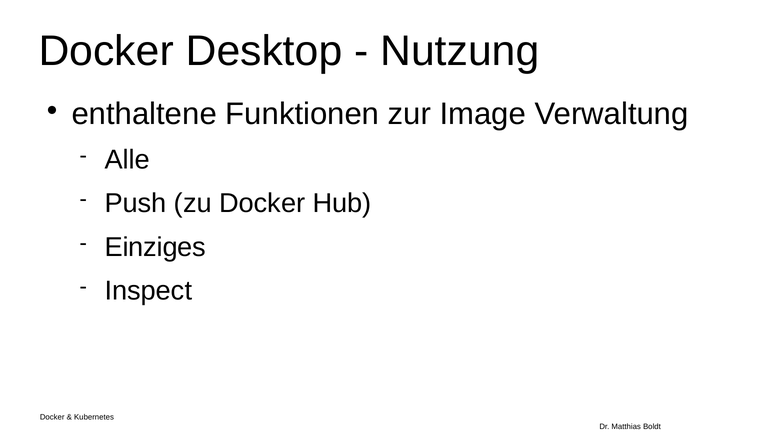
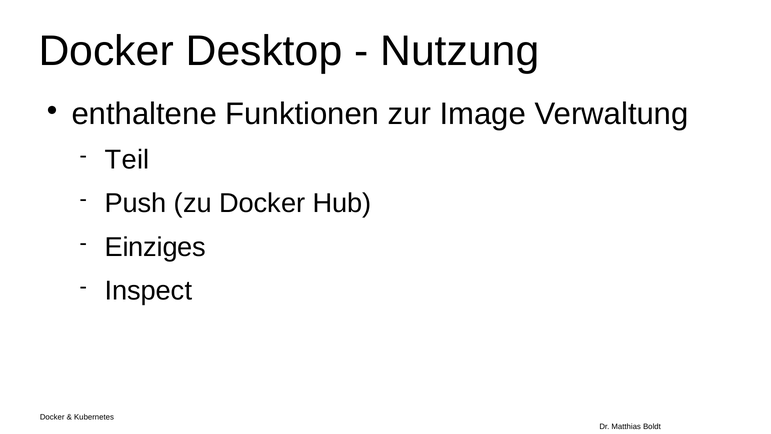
Alle: Alle -> Teil (127, 160)
